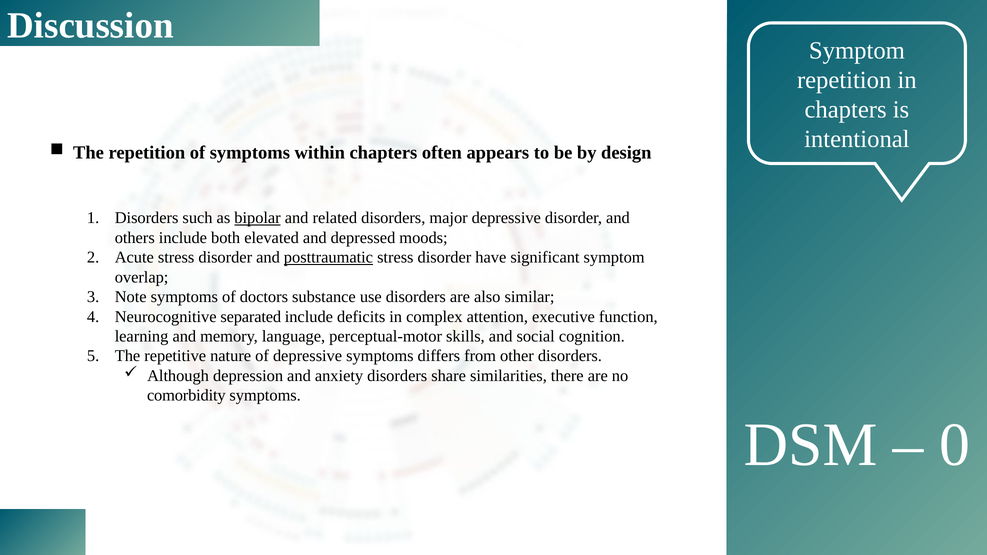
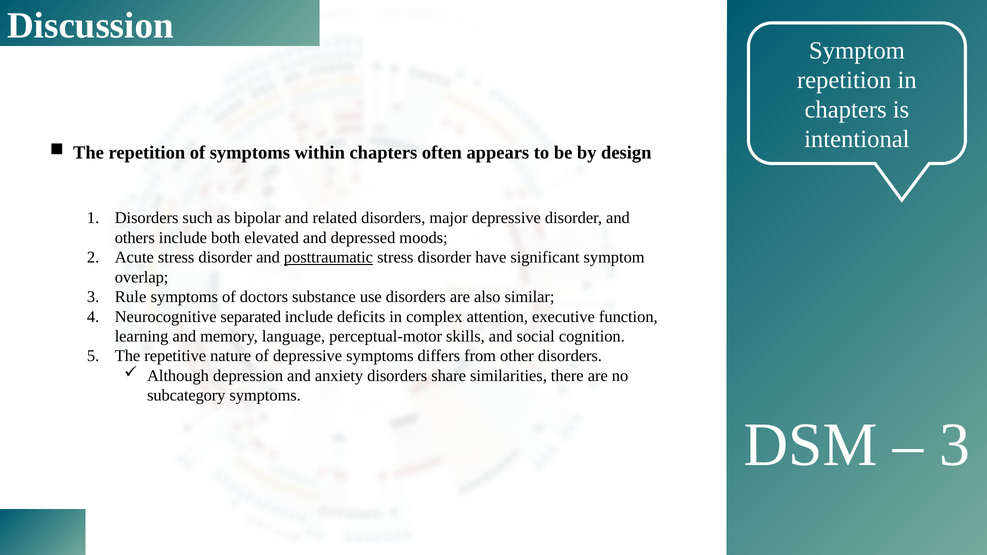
bipolar underline: present -> none (258, 218)
Note: Note -> Rule (131, 297)
comorbidity: comorbidity -> subcategory (186, 396)
0: 0 -> 3 (955, 445)
